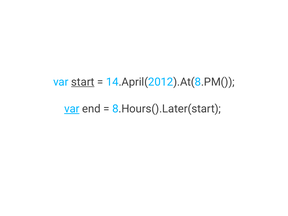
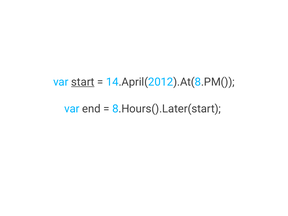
var underline: present -> none (72, 109)
